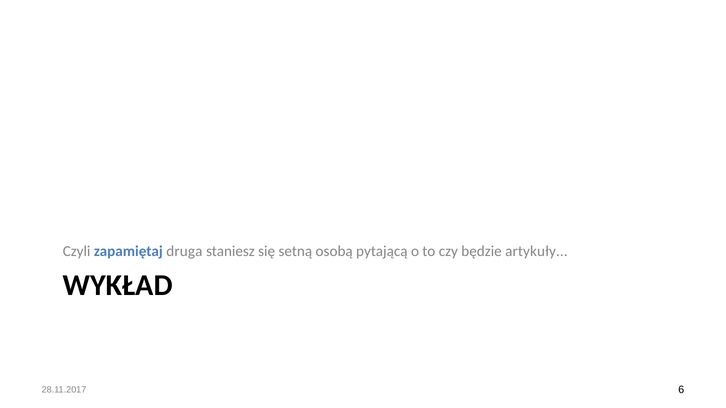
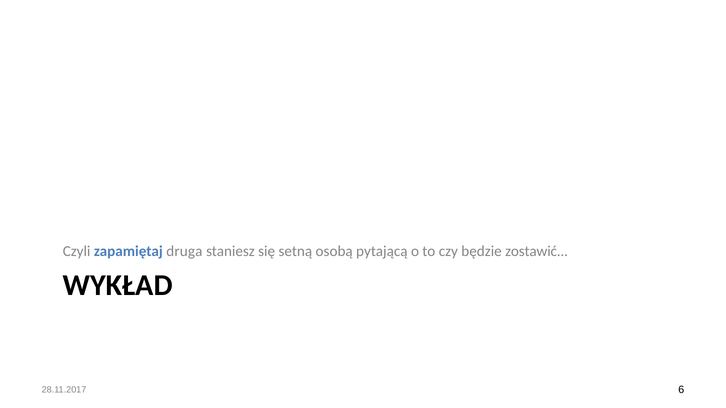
artykuły: artykuły -> zostawić (537, 252)
